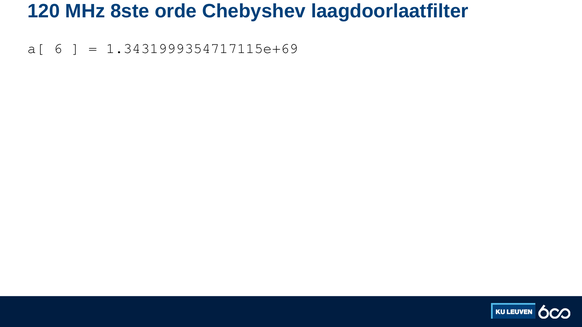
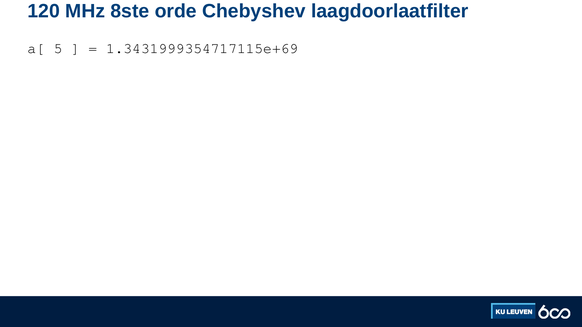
6: 6 -> 5 (58, 48)
